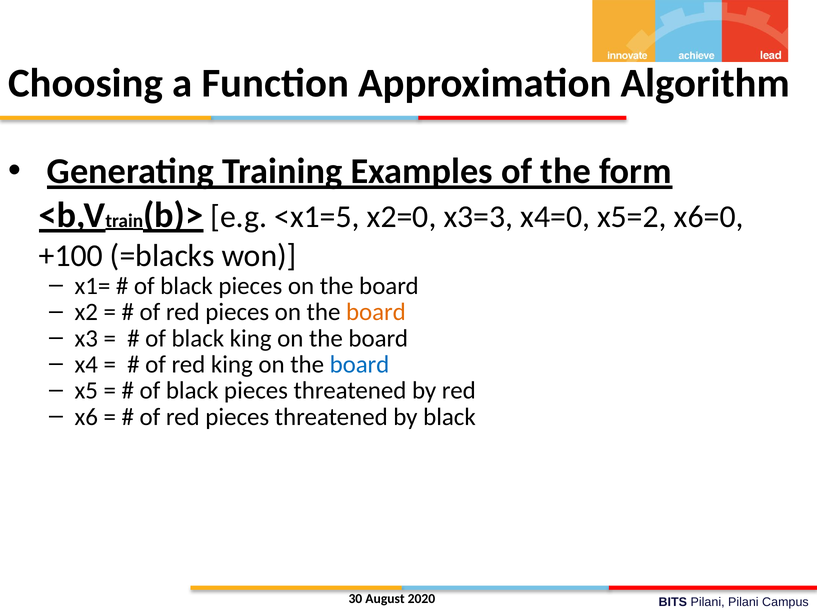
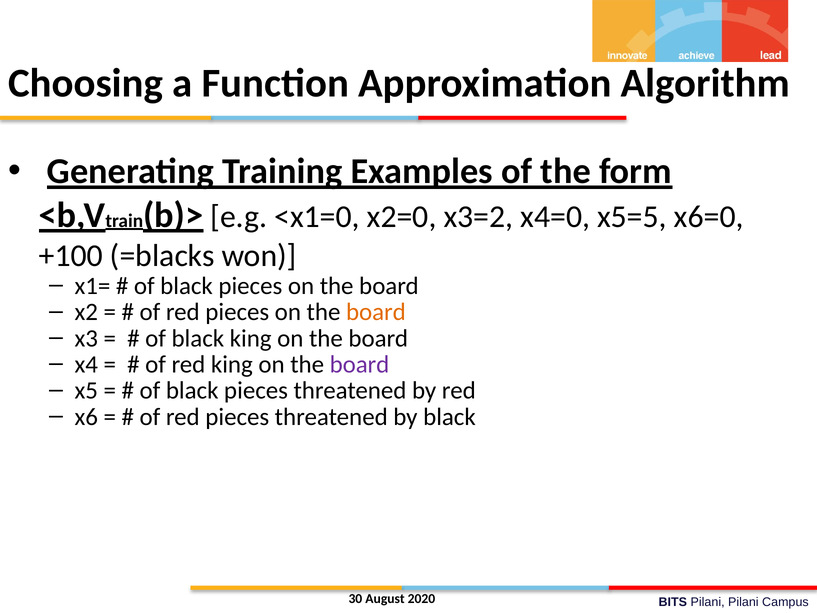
<x1=5: <x1=5 -> <x1=0 (317, 217)
x3=3: x3=3 -> x3=2 (478, 217)
x5=2: x5=2 -> x5=5 (632, 217)
board colour: blue -> purple (359, 364)
